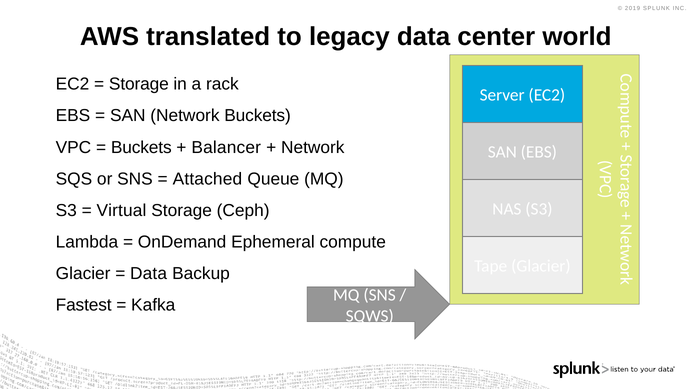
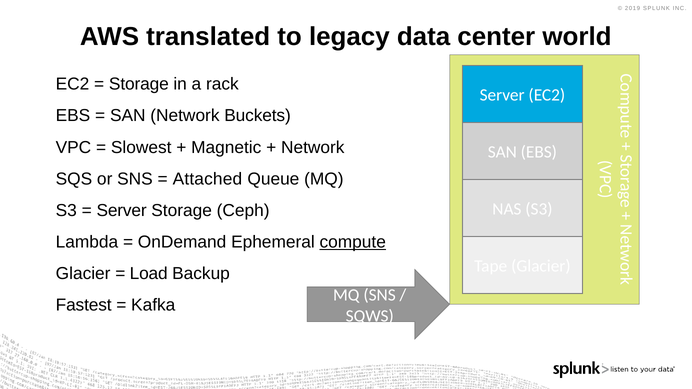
Buckets: Buckets -> Slowest (141, 147)
Balancer: Balancer -> Magnetic (226, 147)
Virtual: Virtual -> Server (122, 211)
compute underline: none -> present (353, 242)
Data: Data -> Load (149, 274)
